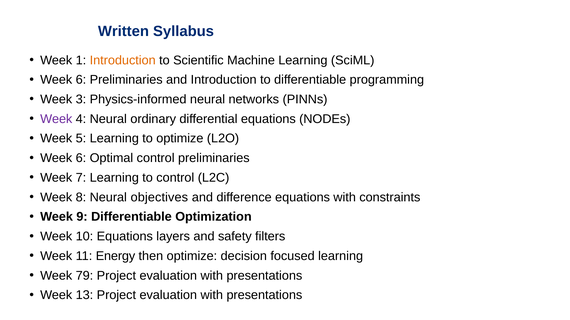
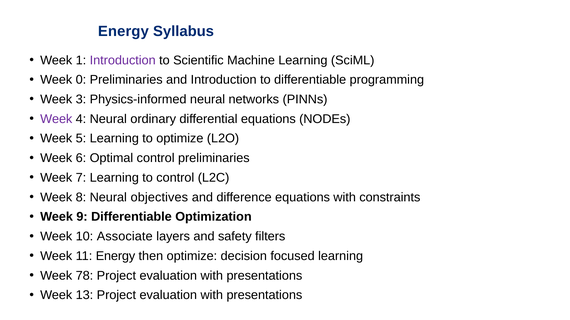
Written: Written -> Energy (123, 31)
Introduction colour: orange -> purple (123, 60)
6: 6 -> 0 (81, 80)
10 Equations: Equations -> Associate (125, 237)
79: 79 -> 78 (84, 276)
